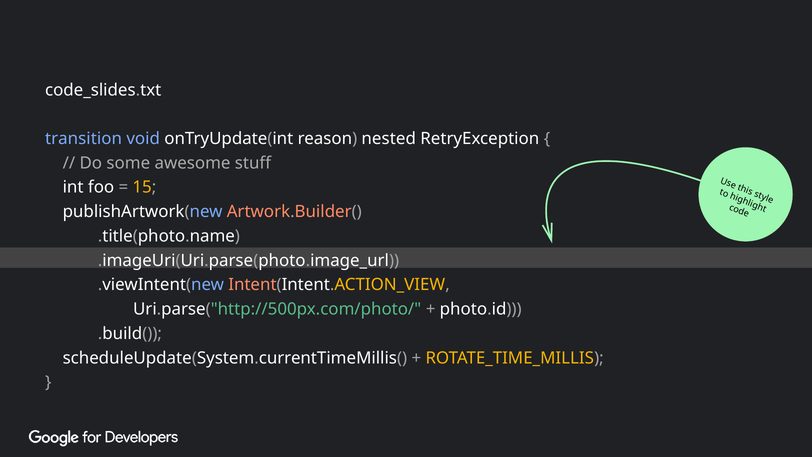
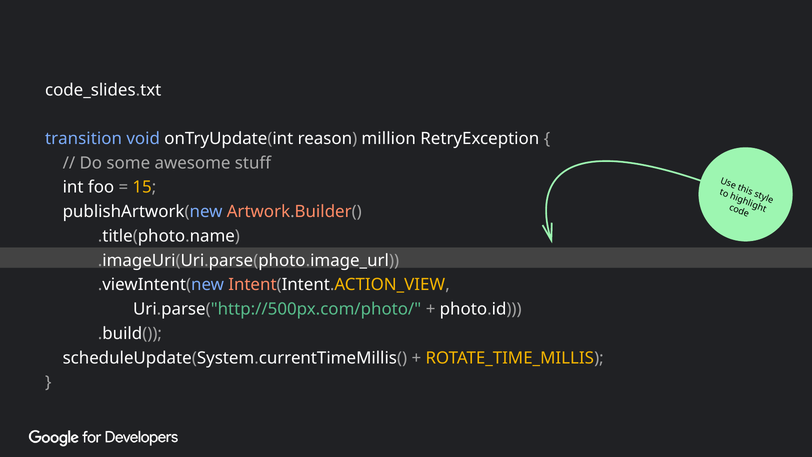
nested: nested -> million (389, 139)
